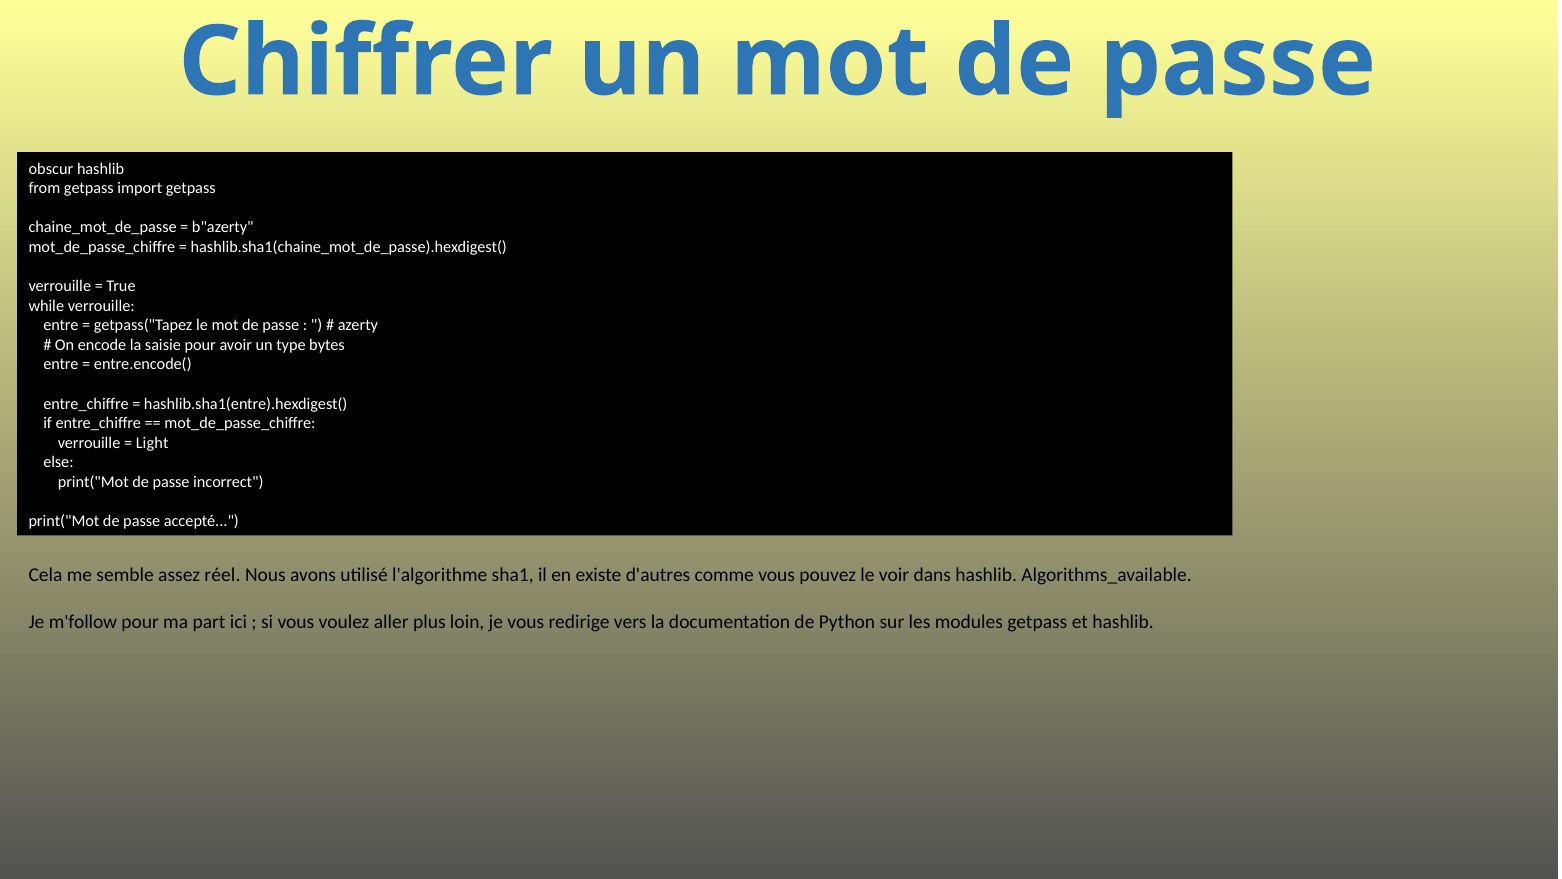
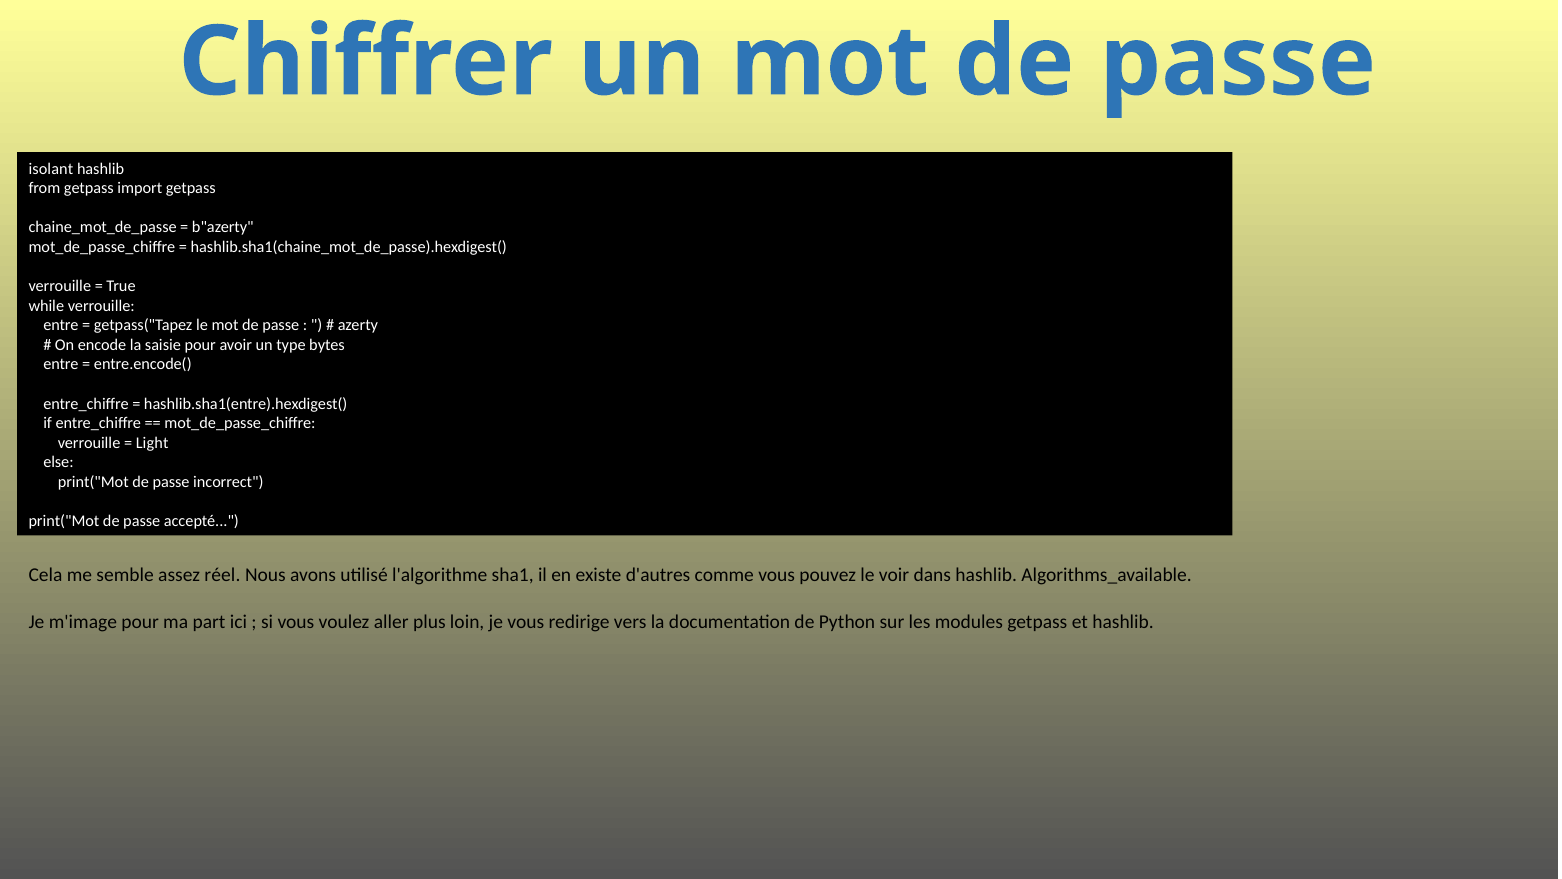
obscur: obscur -> isolant (51, 169)
m'follow: m'follow -> m'image (83, 622)
